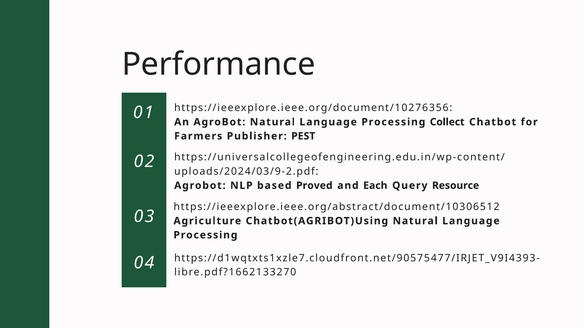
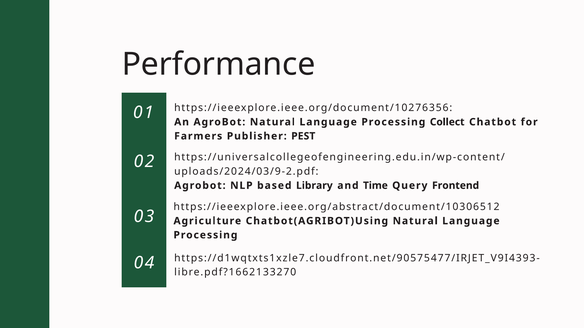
Proved: Proved -> Library (314, 186)
Each: Each -> Time (375, 186)
Resource: Resource -> Frontend (456, 186)
